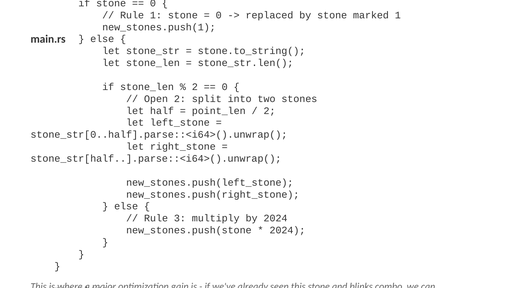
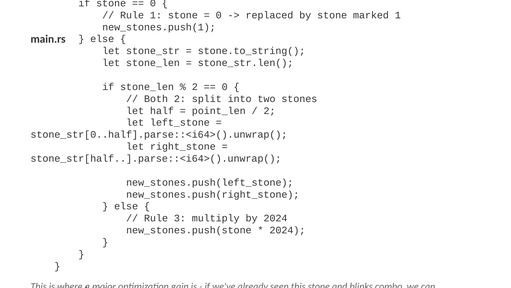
Open: Open -> Both (156, 99)
